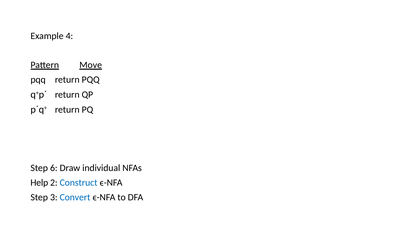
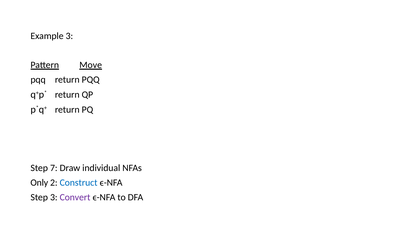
Example 4: 4 -> 3 (69, 36)
6: 6 -> 7 (54, 168)
Help: Help -> Only (39, 182)
Convert colour: blue -> purple (75, 197)
